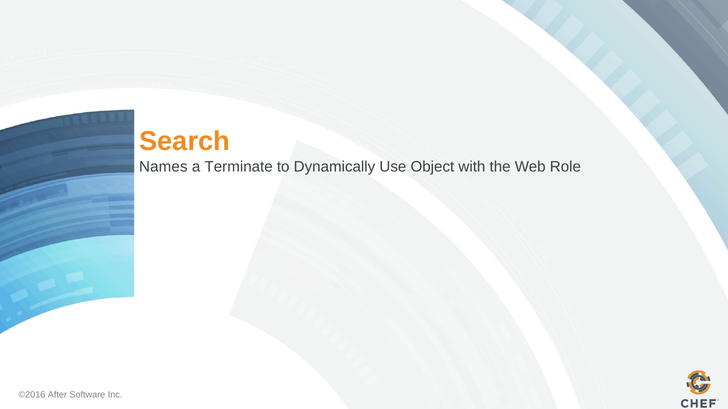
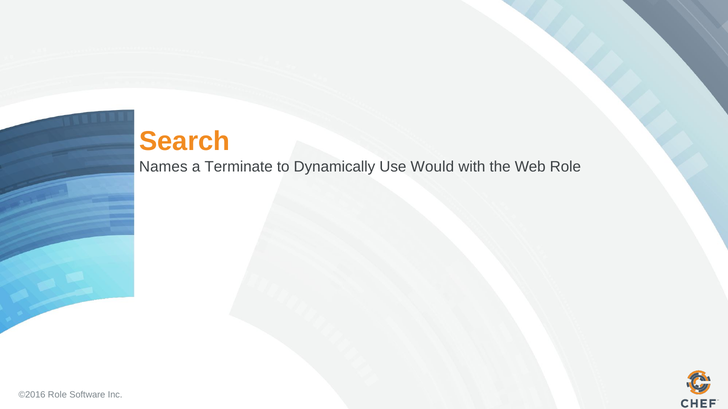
Object: Object -> Would (432, 167)
©2016 After: After -> Role (57, 395)
